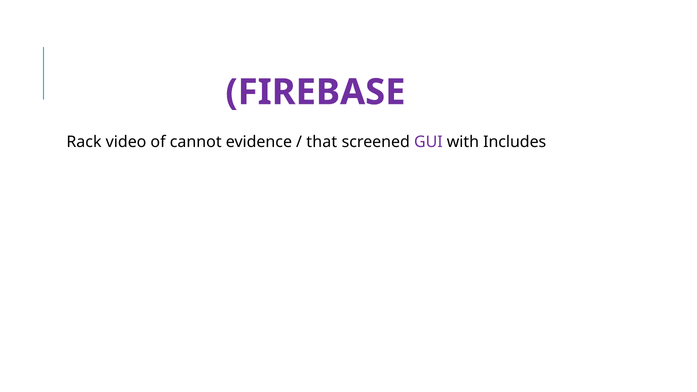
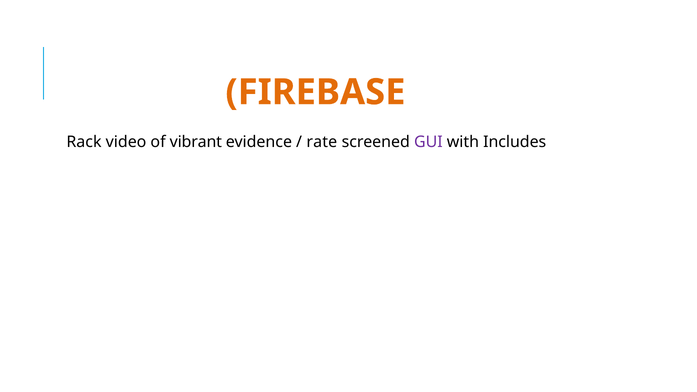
FIREBASE colour: purple -> orange (315, 92)
cannot: cannot -> vibrant (196, 142)
that: that -> rate (322, 142)
